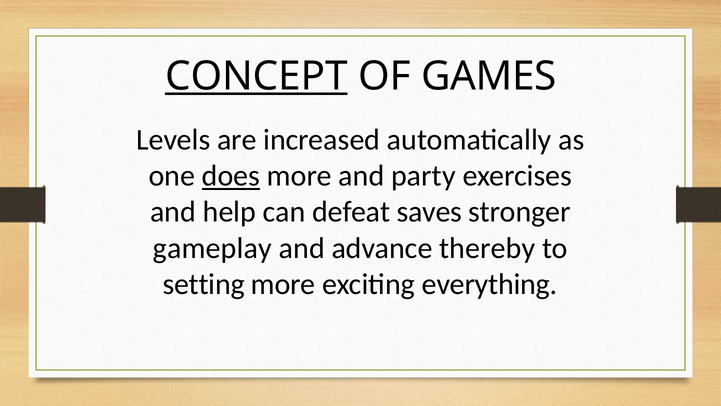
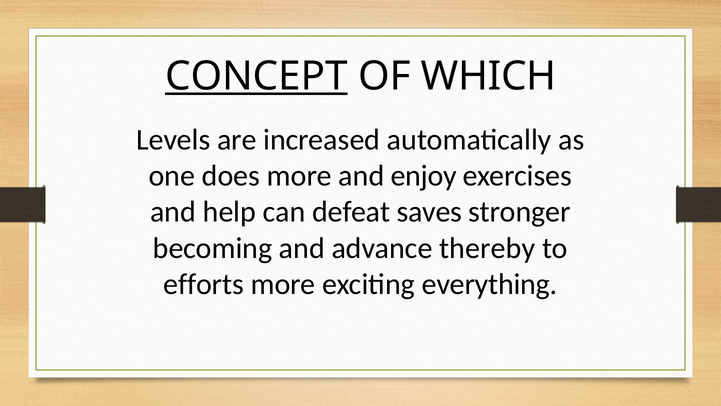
GAMES: GAMES -> WHICH (489, 76)
does underline: present -> none (231, 176)
party: party -> enjoy (424, 176)
gameplay: gameplay -> becoming (213, 248)
setting: setting -> efforts (204, 284)
